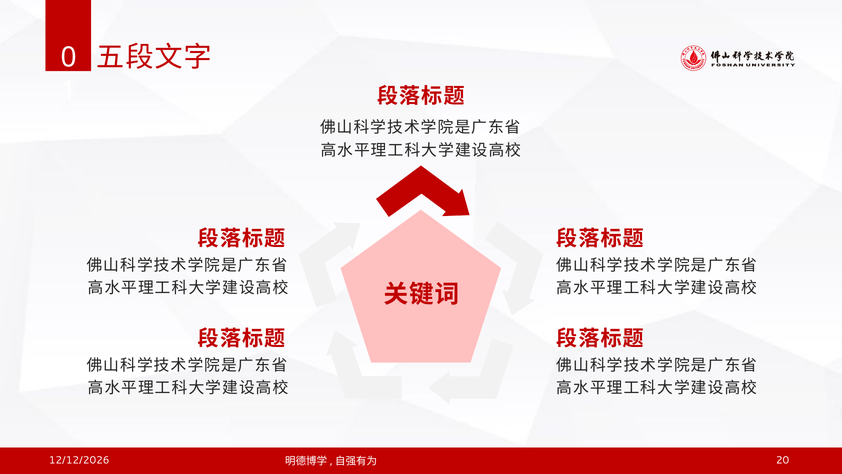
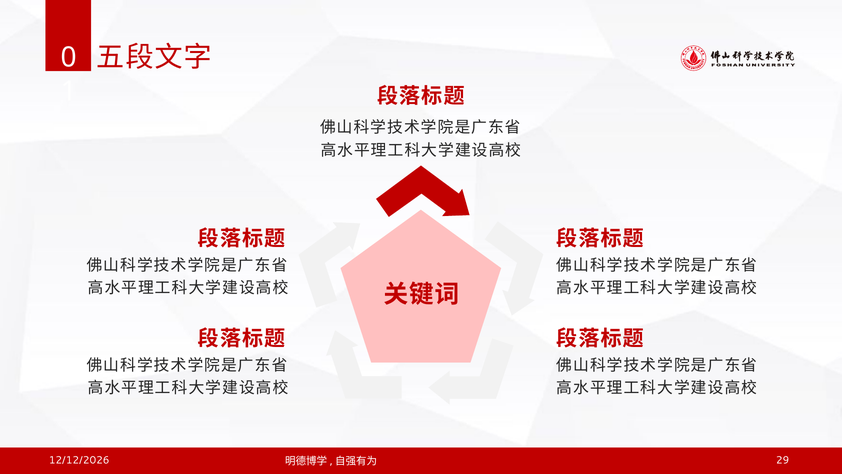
20: 20 -> 29 (783, 460)
